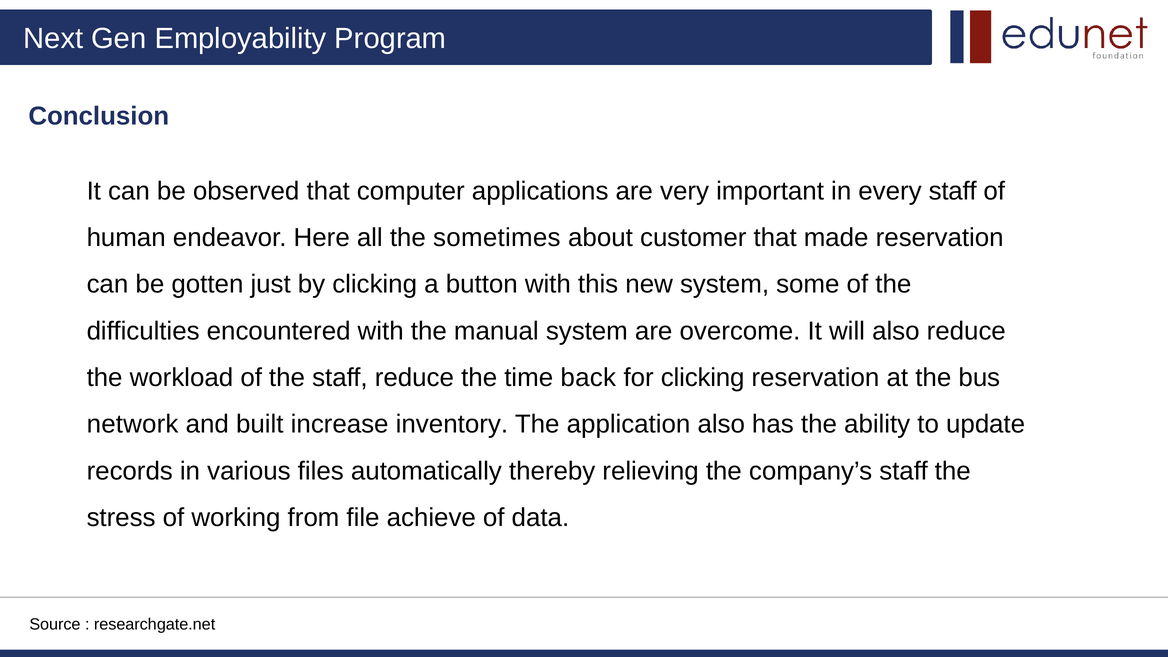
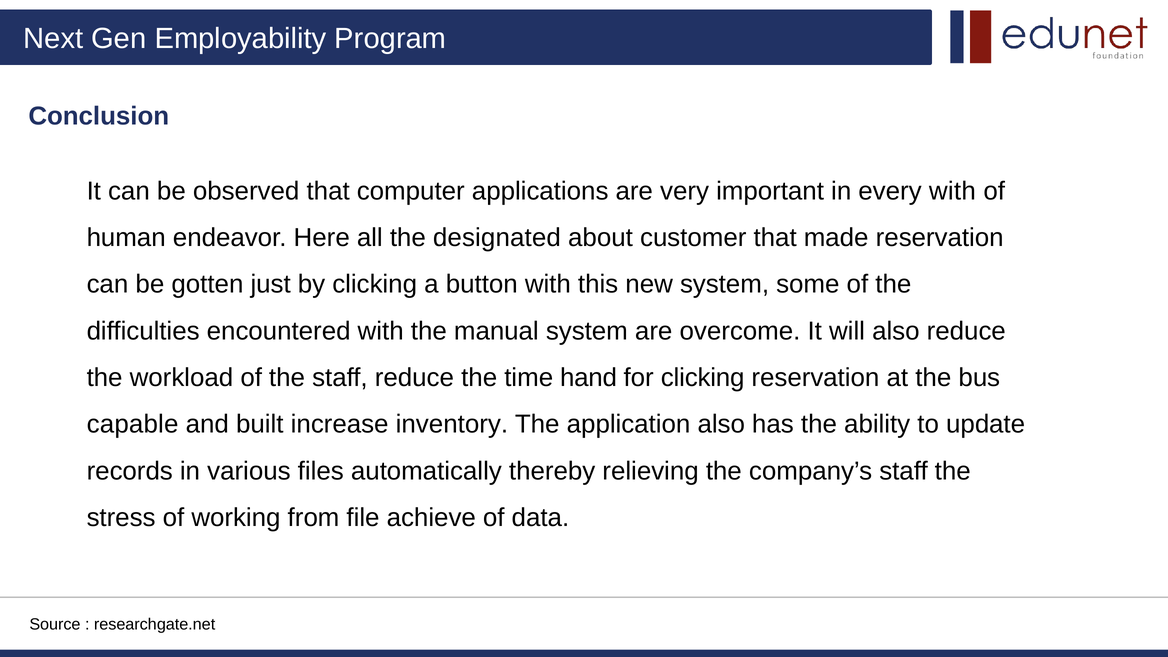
every staff: staff -> with (952, 191)
sometimes: sometimes -> designated (497, 238)
back: back -> hand (588, 378)
network: network -> capable (133, 424)
